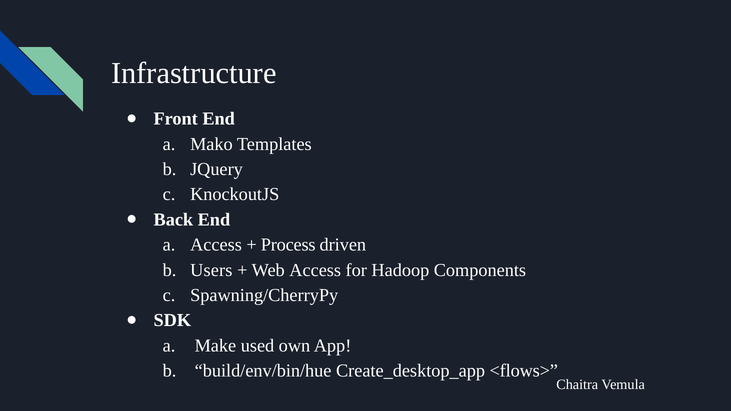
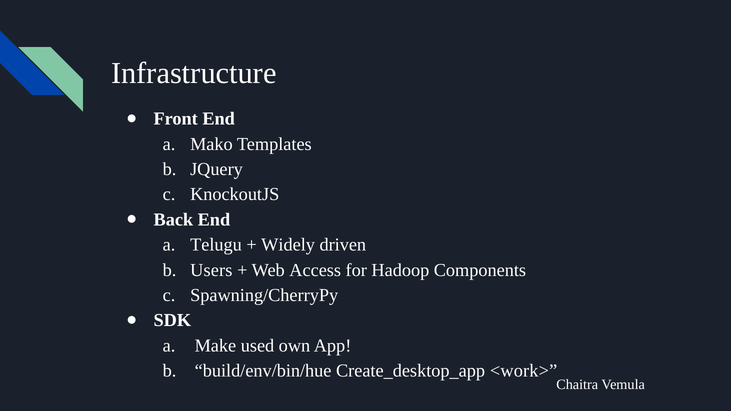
Access: Access -> Telugu (216, 245)
Process: Process -> Widely (288, 245)
<flows>: <flows> -> <work> (524, 371)
